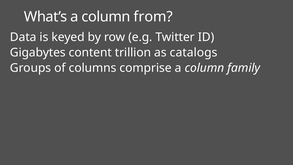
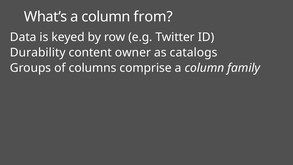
Gigabytes: Gigabytes -> Durability (38, 52)
trillion: trillion -> owner (133, 52)
